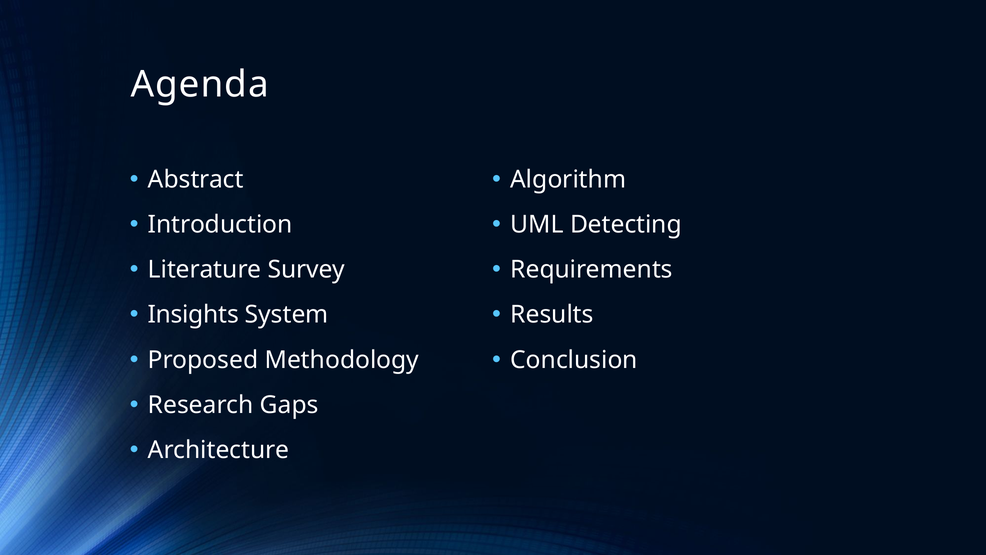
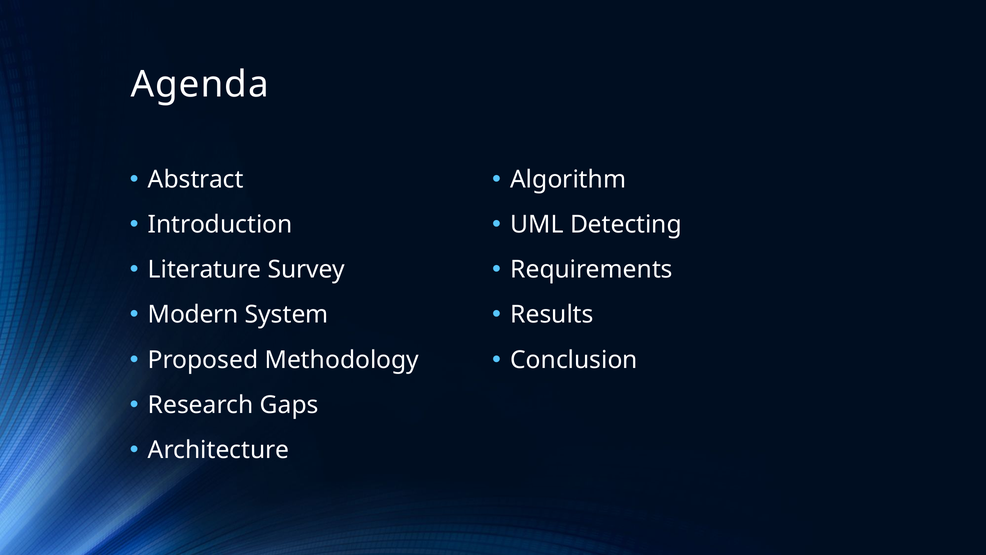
Insights: Insights -> Modern (193, 315)
